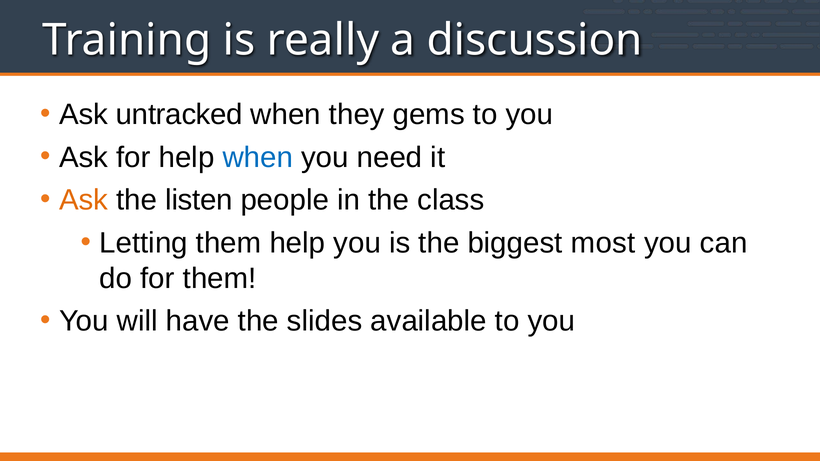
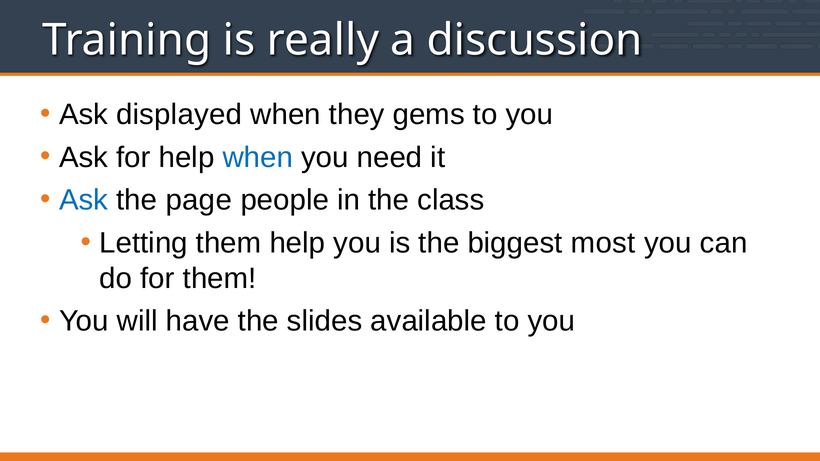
untracked: untracked -> displayed (179, 115)
Ask colour: orange -> blue (84, 200)
listen: listen -> page (199, 200)
